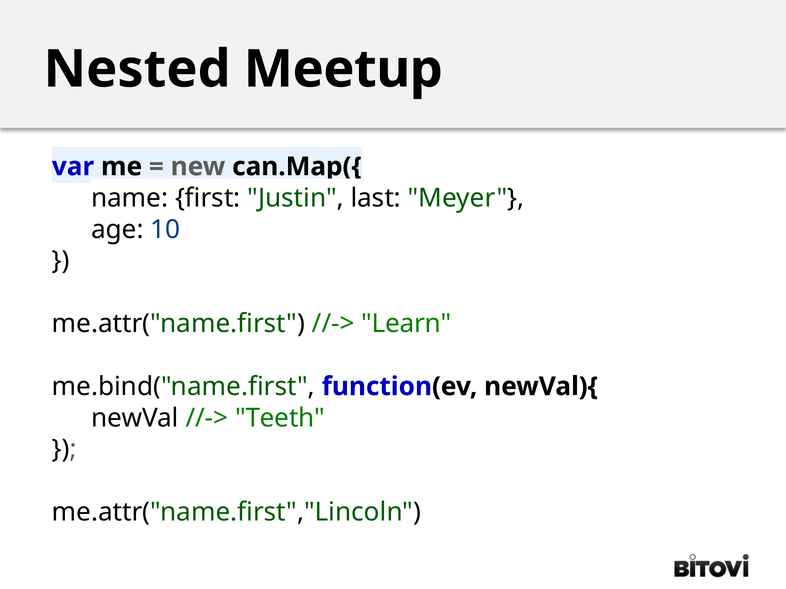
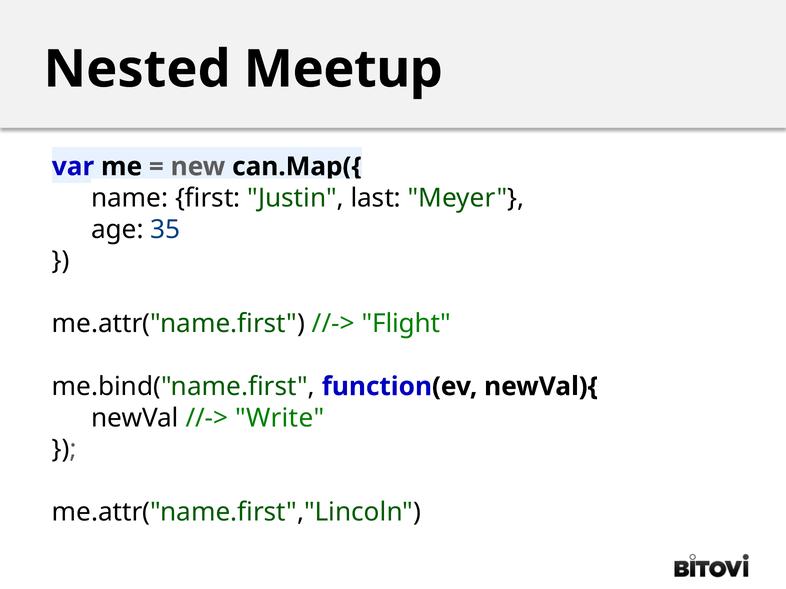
10: 10 -> 35 (165, 230)
Learn: Learn -> Flight (406, 324)
Teeth: Teeth -> Write (280, 418)
